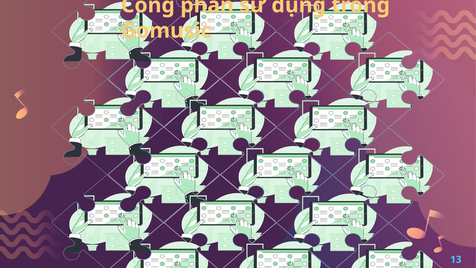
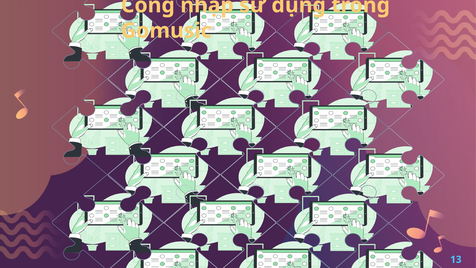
phần: phần -> nhập (207, 5)
